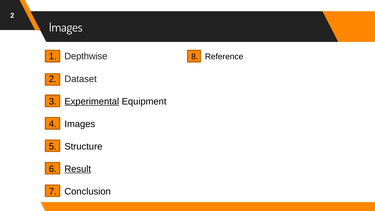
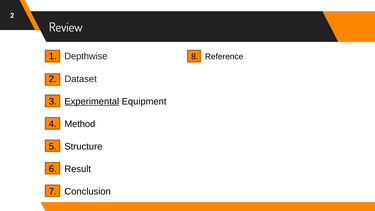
Images: Images -> Review (66, 27)
4 Images: Images -> Method (80, 124)
Result underline: present -> none (78, 169)
